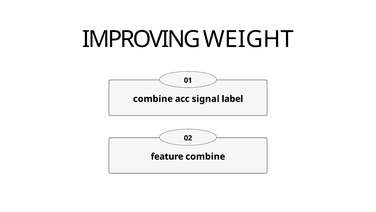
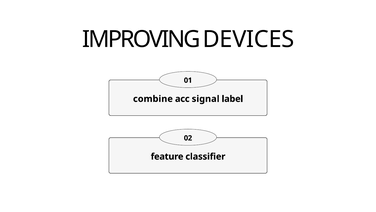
WEIGHT: WEIGHT -> DEVICES (248, 39)
feature combine: combine -> classifier (205, 156)
